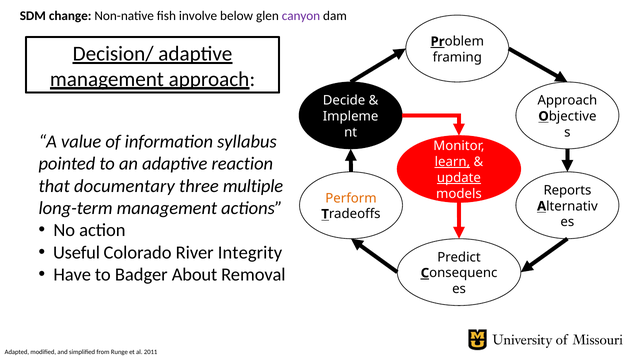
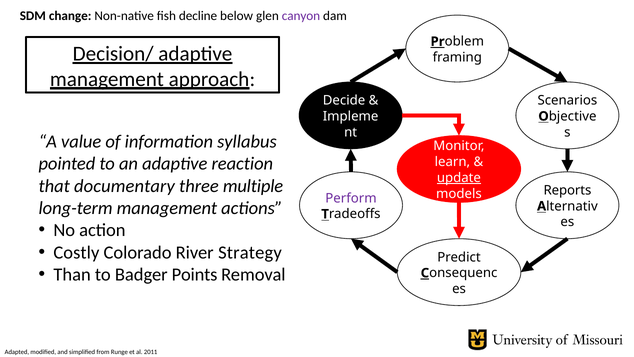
involve: involve -> decline (198, 16)
Approach: Approach -> Scenarios (567, 100)
learn underline: present -> none (452, 162)
Perform colour: orange -> purple (351, 198)
Useful: Useful -> Costly (76, 252)
Integrity: Integrity -> Strategy (250, 252)
Have: Have -> Than (72, 275)
About: About -> Points (195, 275)
